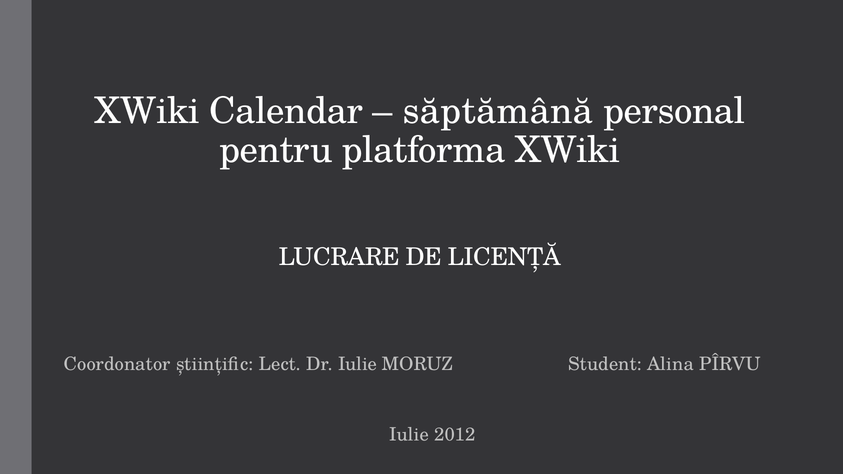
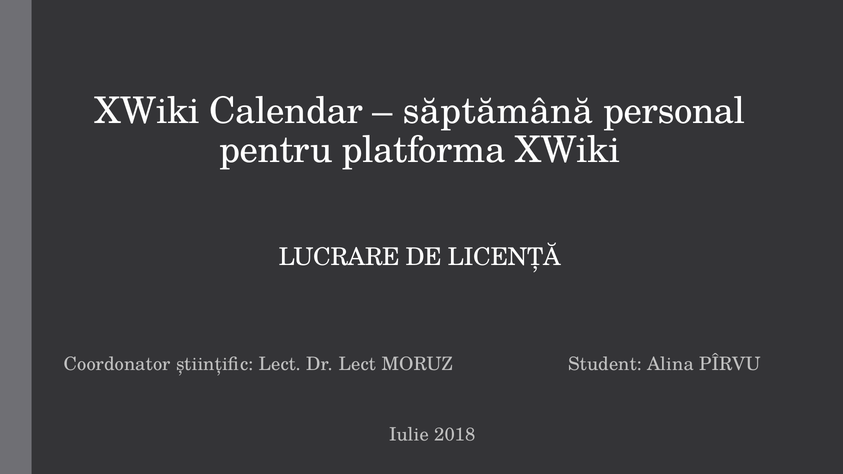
Dr Iulie: Iulie -> Lect (357, 364)
2012: 2012 -> 2018 (455, 435)
